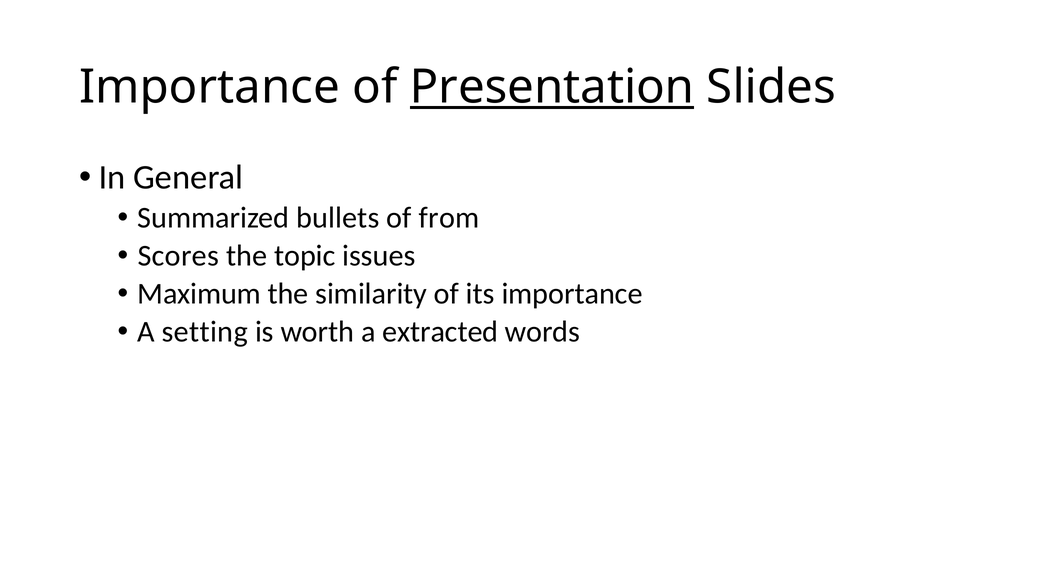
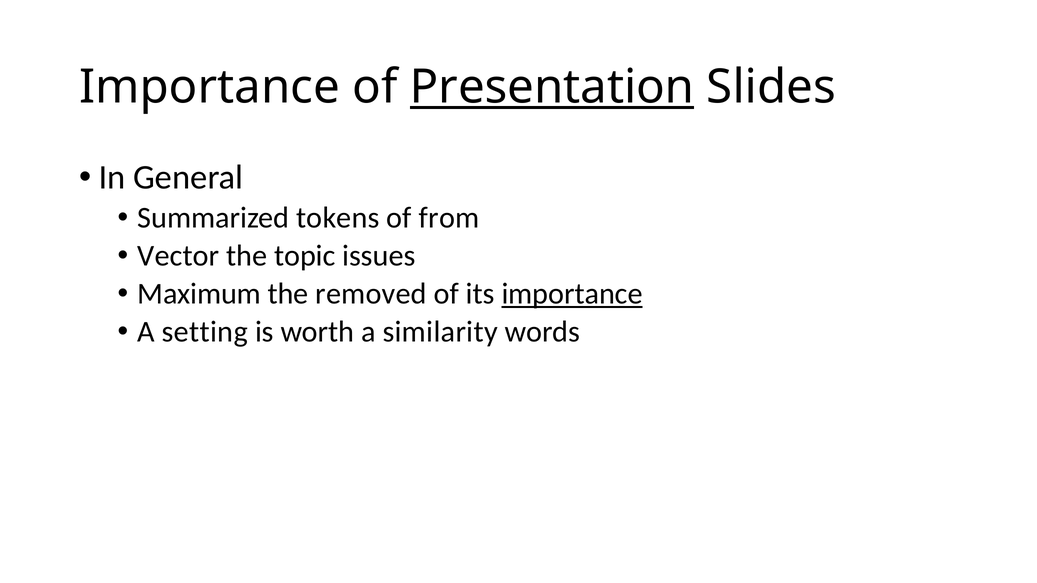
bullets: bullets -> tokens (338, 218)
Scores: Scores -> Vector (178, 256)
similarity: similarity -> removed (371, 294)
importance underline: none -> present (572, 294)
extracted: extracted -> similarity (440, 332)
